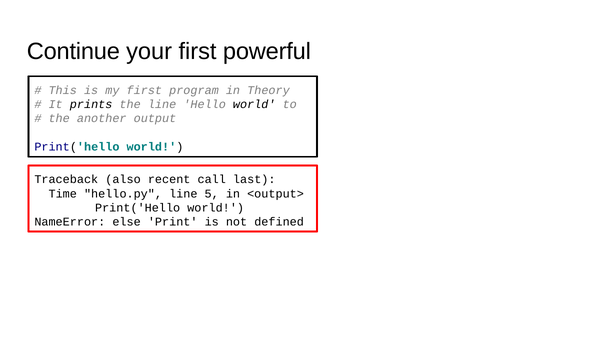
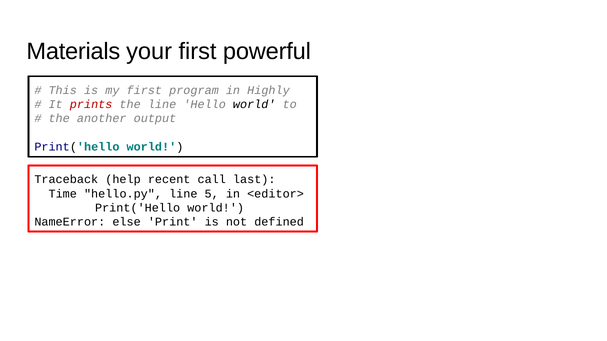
Continue: Continue -> Materials (73, 51)
Theory: Theory -> Highly (268, 90)
prints colour: black -> red (91, 104)
also: also -> help (123, 180)
<output>: <output> -> <editor> (276, 194)
